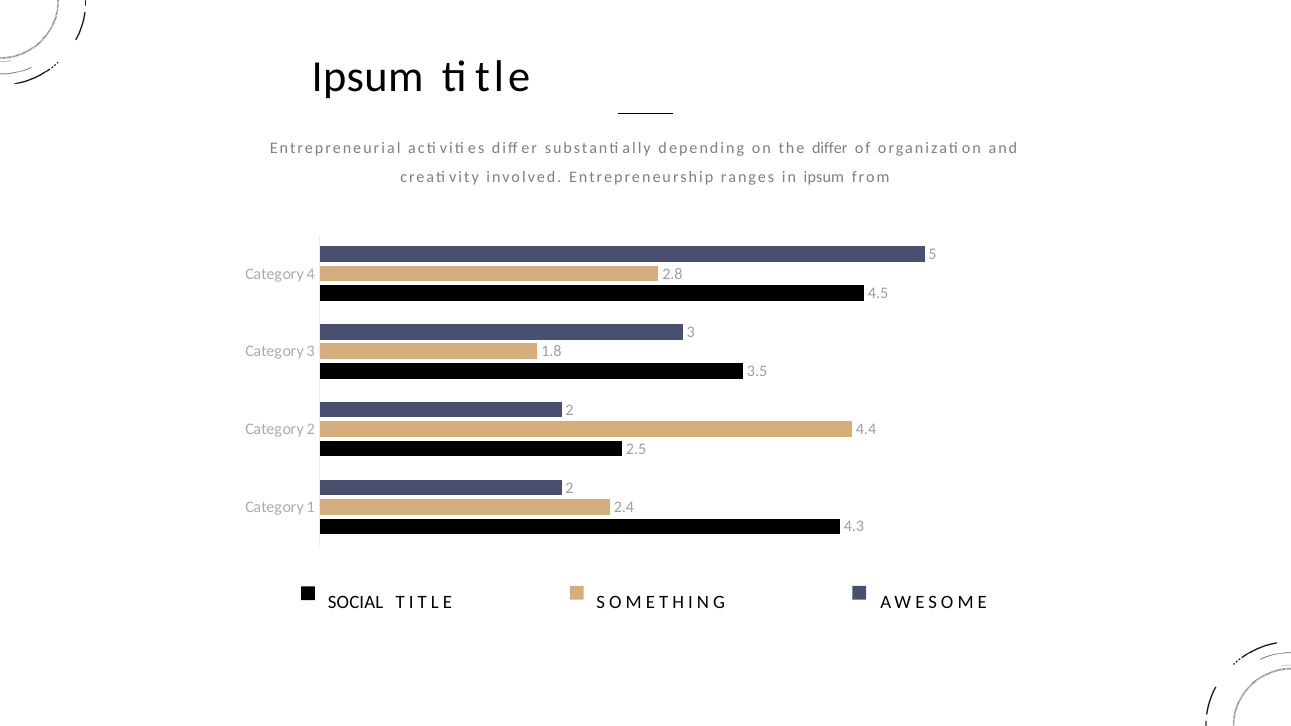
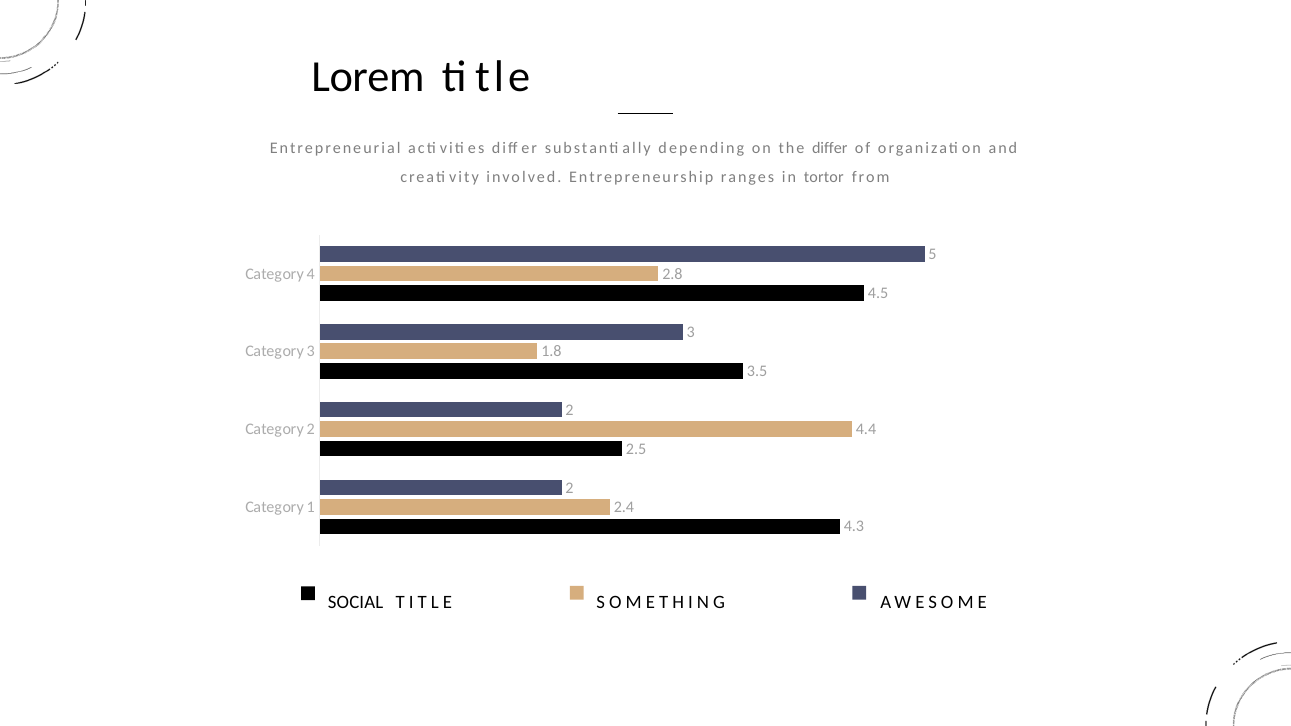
Ipsum: Ipsum -> Lorem (368, 77)
in ipsum: ipsum -> tortor (824, 177)
